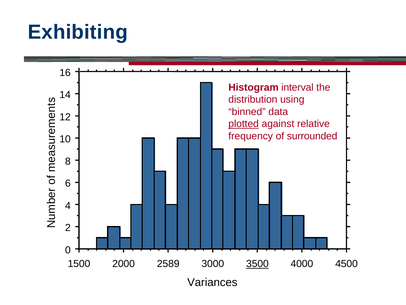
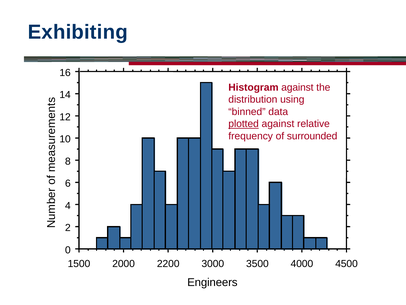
Histogram interval: interval -> against (297, 87)
2589: 2589 -> 2200 (168, 263)
3500 underline: present -> none (257, 263)
Variances: Variances -> Engineers (212, 282)
